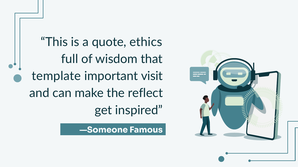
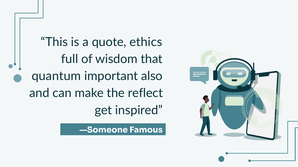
template: template -> quantum (56, 76)
visit: visit -> also (152, 76)
